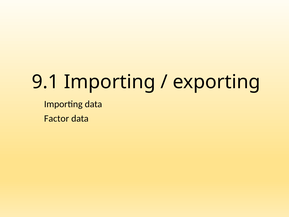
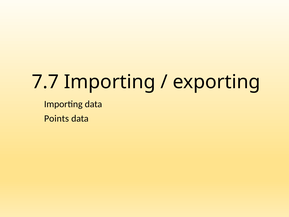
9.1: 9.1 -> 7.7 (45, 82)
Factor: Factor -> Points (57, 118)
